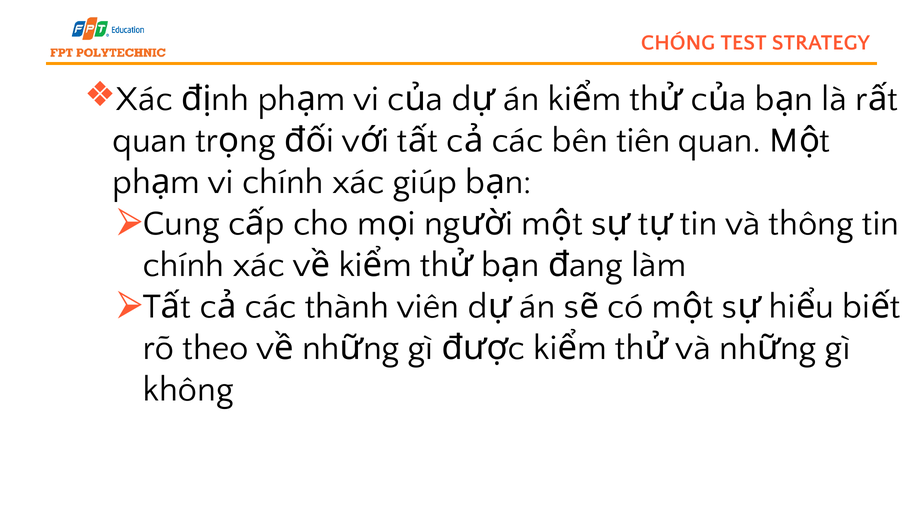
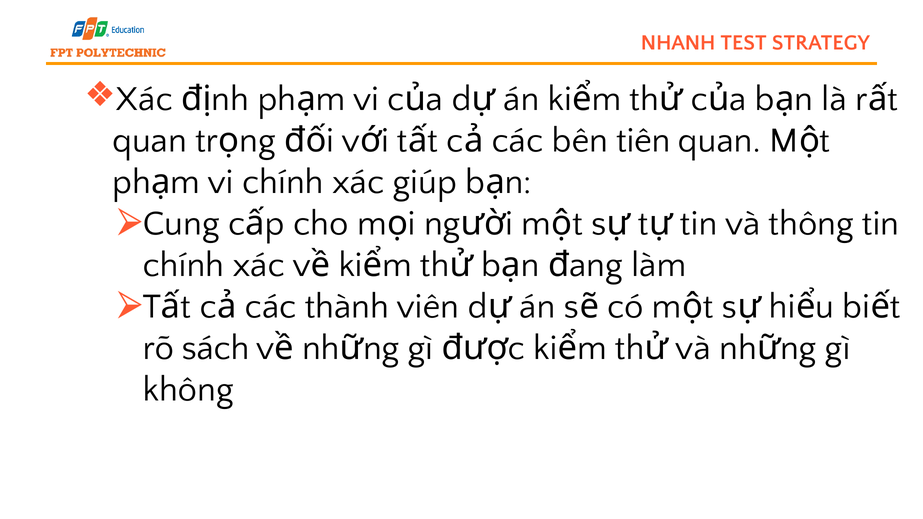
CHÓNG: CHÓNG -> NHANH (678, 43)
theo: theo -> sách (216, 348)
